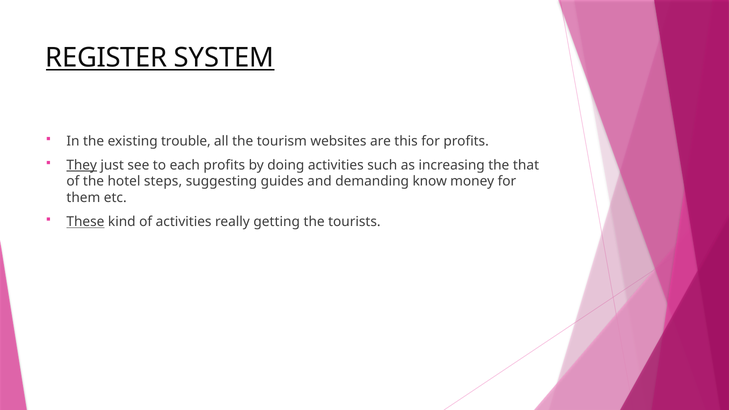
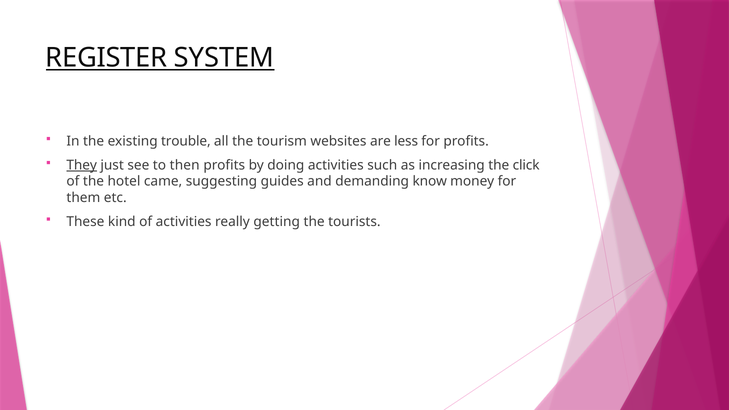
this: this -> less (406, 141)
each: each -> then (185, 165)
that: that -> click (526, 165)
steps: steps -> came (163, 181)
These underline: present -> none (85, 222)
